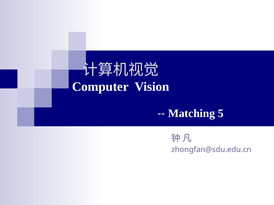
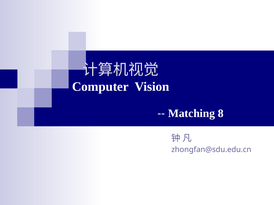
5: 5 -> 8 (221, 114)
